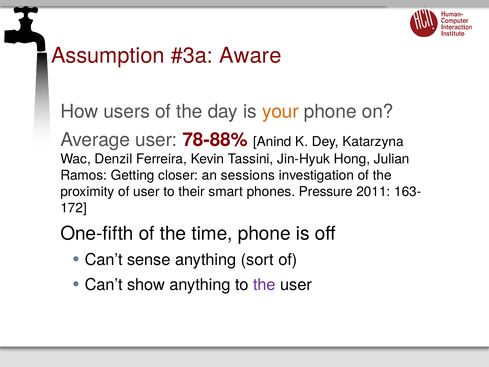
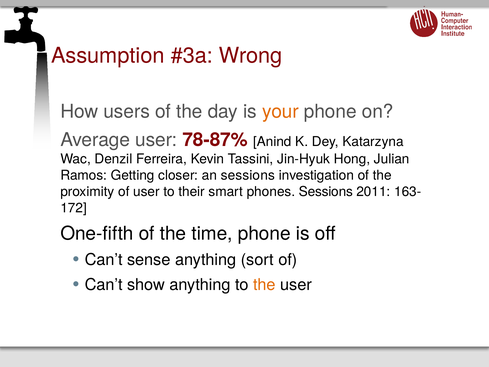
Aware: Aware -> Wrong (251, 56)
78-88%: 78-88% -> 78-87% (215, 140)
phones Pressure: Pressure -> Sessions (326, 192)
the colour: purple -> orange (264, 285)
